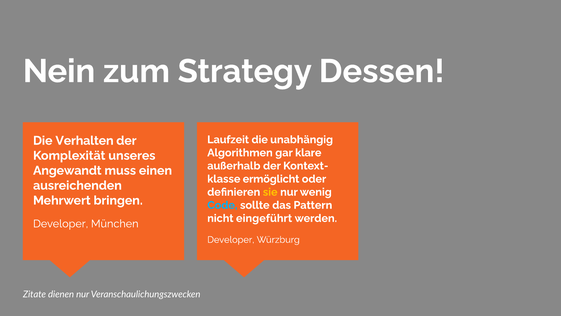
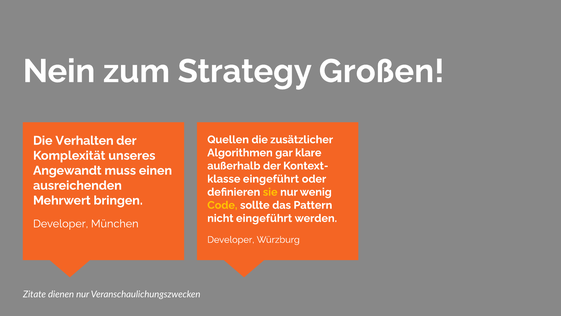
Dessen: Dessen -> Großen (382, 71)
Laufzeit: Laufzeit -> Quellen (228, 139)
unabhängig: unabhängig -> zusätzlicher (302, 139)
klasse ermöglicht: ermöglicht -> eingeführt (271, 179)
Code colour: light blue -> yellow (222, 205)
